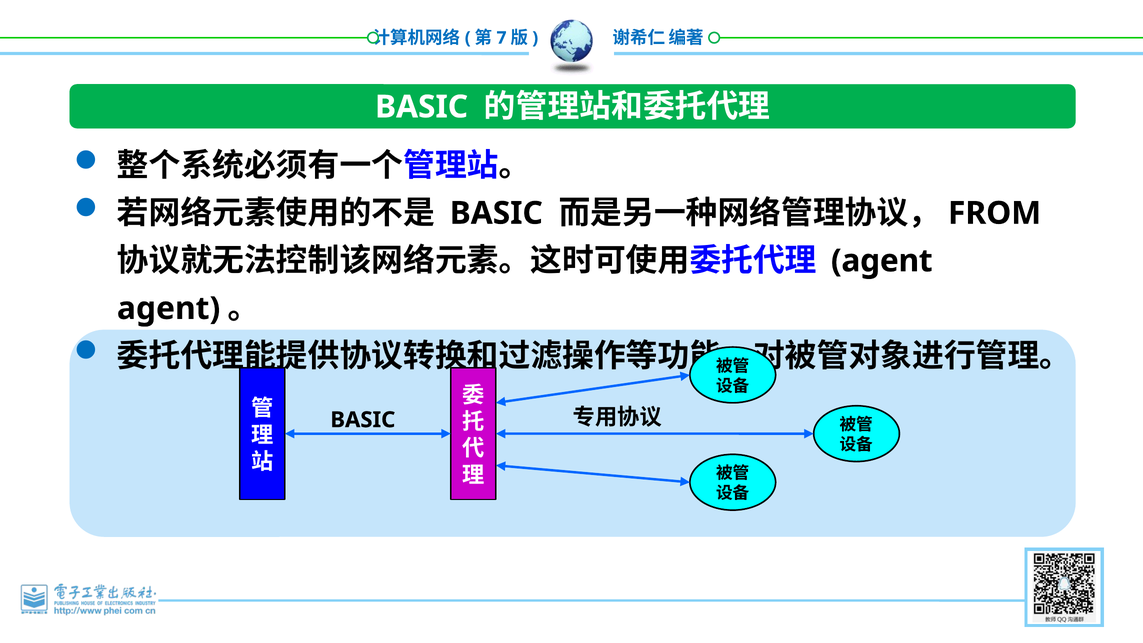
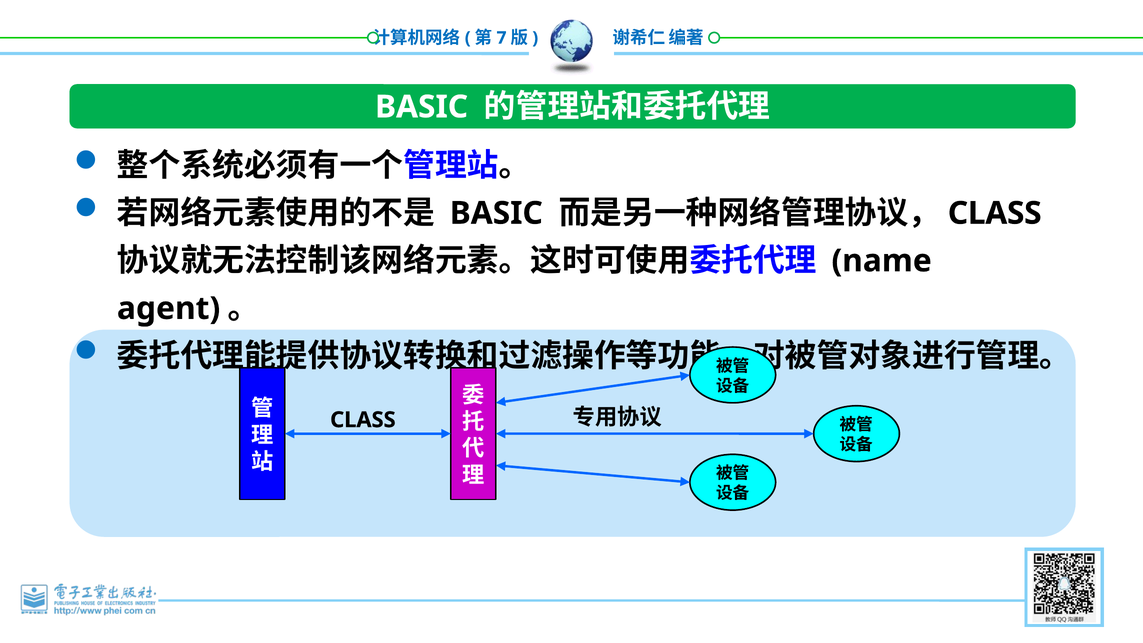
FROM: FROM -> CLASS (995, 213)
agent: agent -> name (882, 261)
BASIC: BASIC -> CLASS (363, 420)
